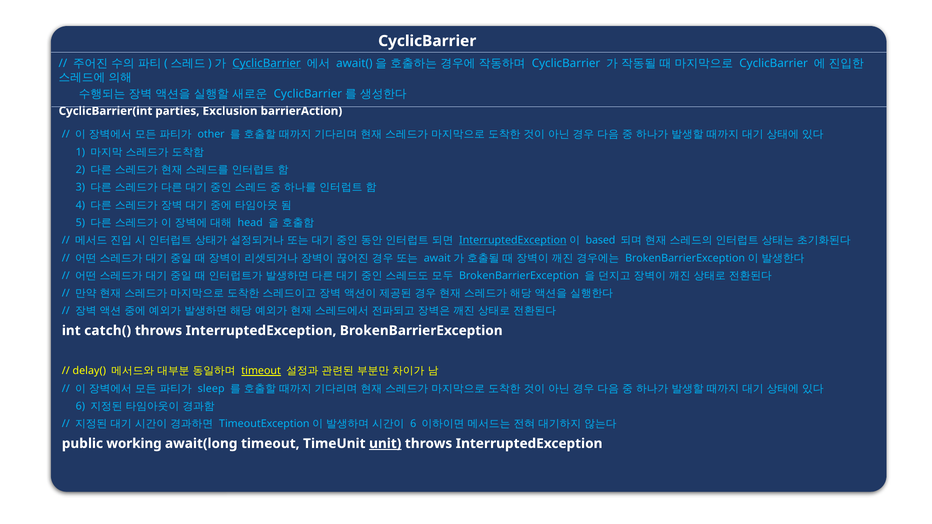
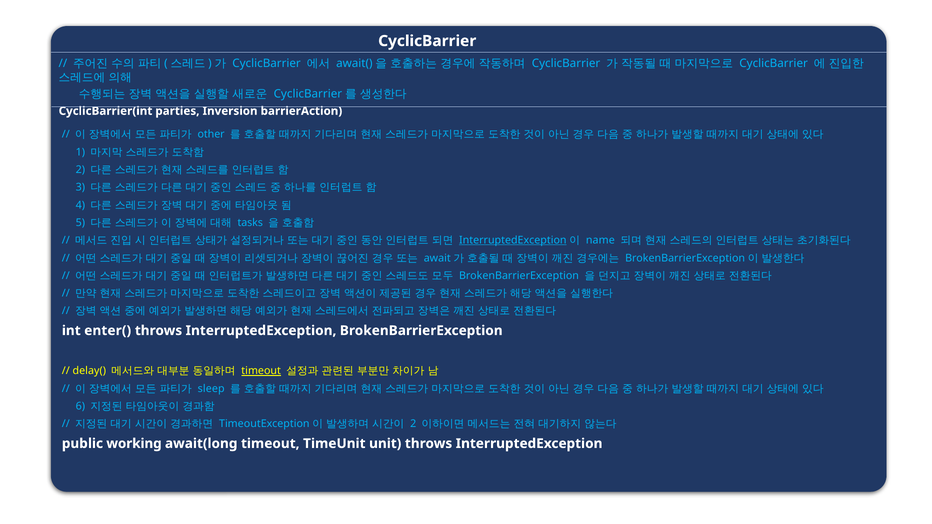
CyclicBarrier underline: present -> none (267, 63)
Exclusion: Exclusion -> Inversion (230, 111)
head: head -> tasks (250, 223)
based: based -> name (600, 240)
catch(: catch( -> enter( (108, 331)
6: 6 -> 2 (413, 424)
unit underline: present -> none (385, 444)
